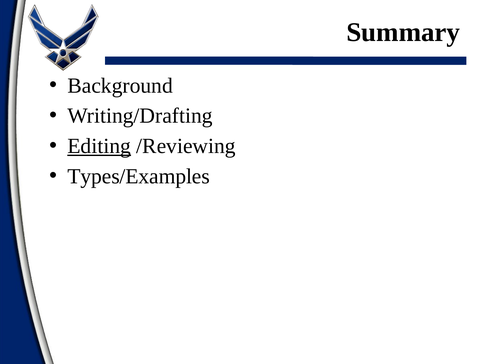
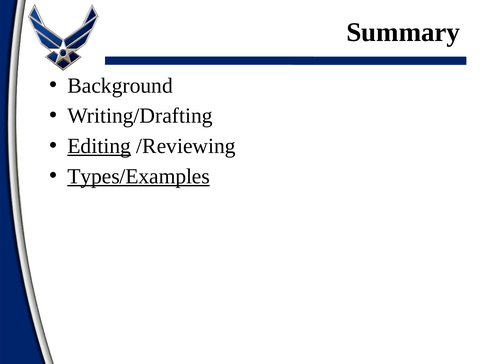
Types/Examples underline: none -> present (139, 176)
